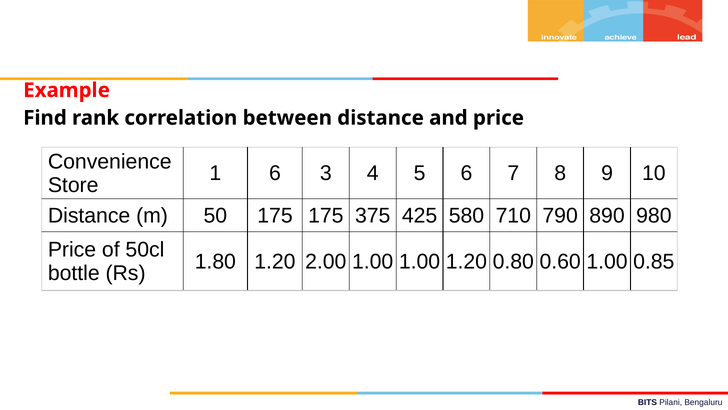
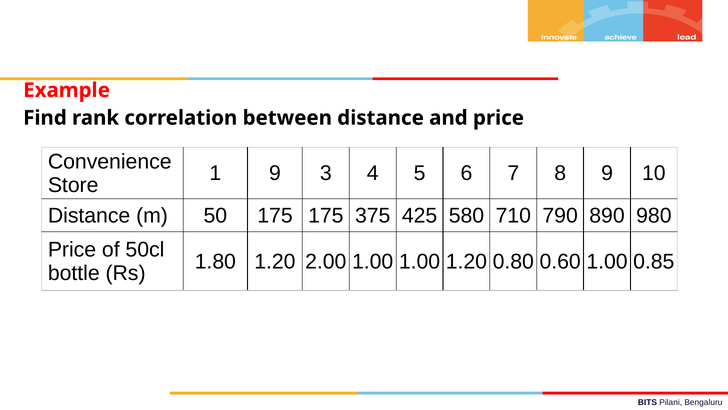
1 6: 6 -> 9 (275, 173)
